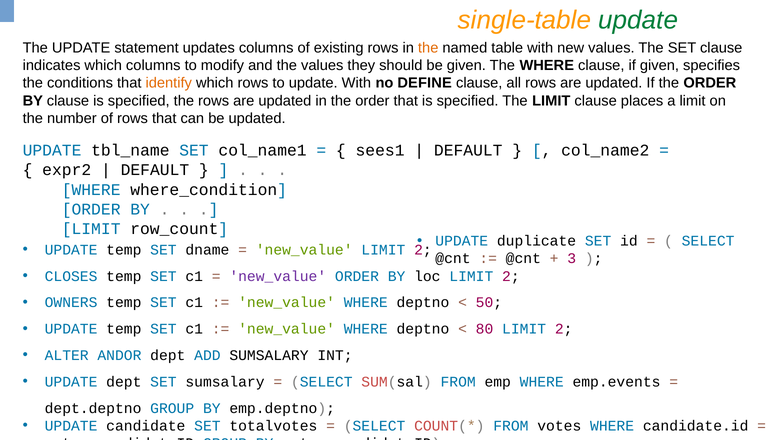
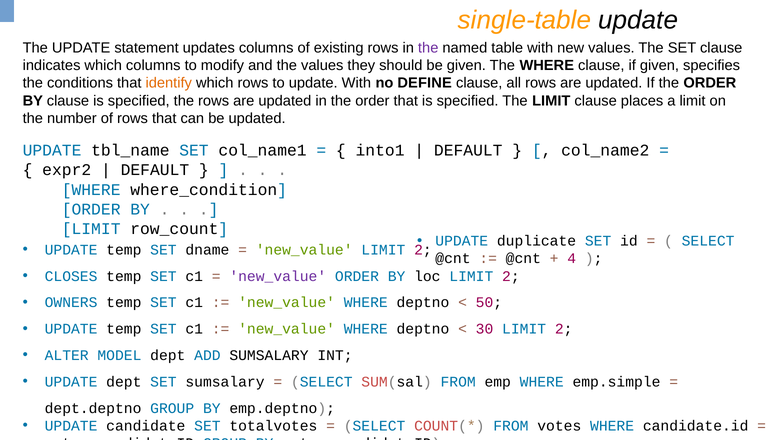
update colour: green -> black (638, 20)
the colour: orange -> purple (428, 48)
sees1: sees1 -> into1 (380, 151)
3: 3 -> 4 (572, 259)
80: 80 -> 30 (485, 329)
ANDOR: ANDOR -> MODEL (119, 355)
emp.events: emp.events -> emp.simple (616, 382)
